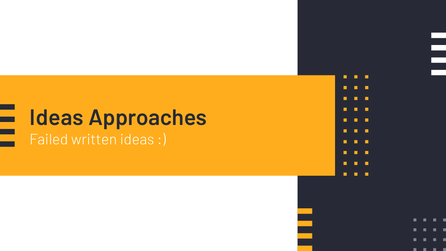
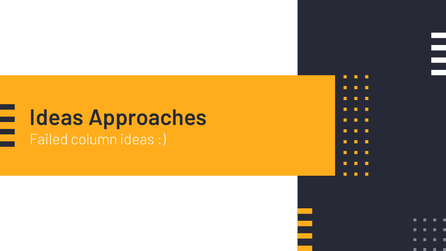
written: written -> column (94, 140)
